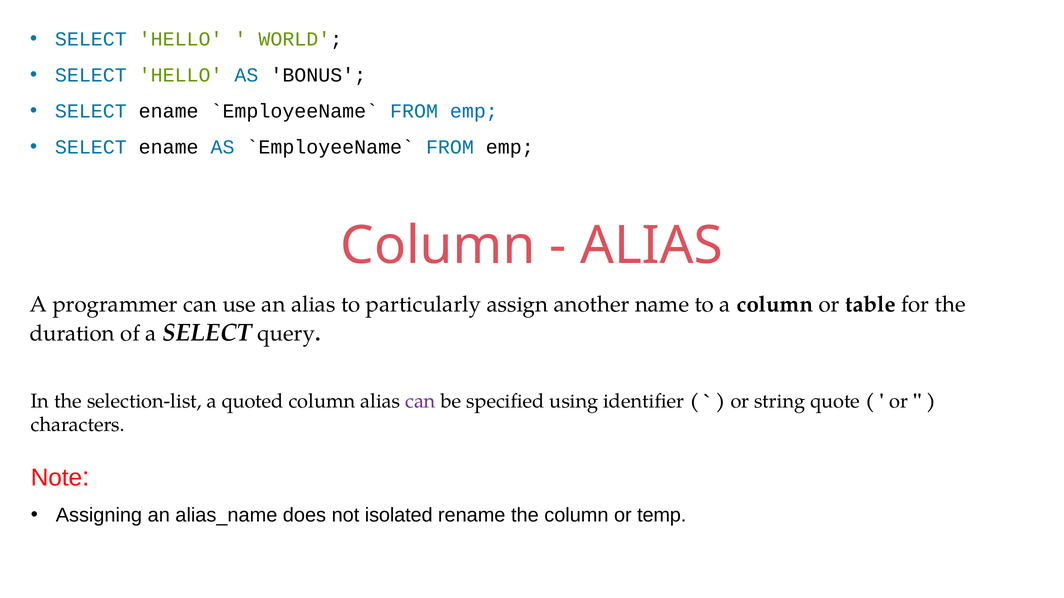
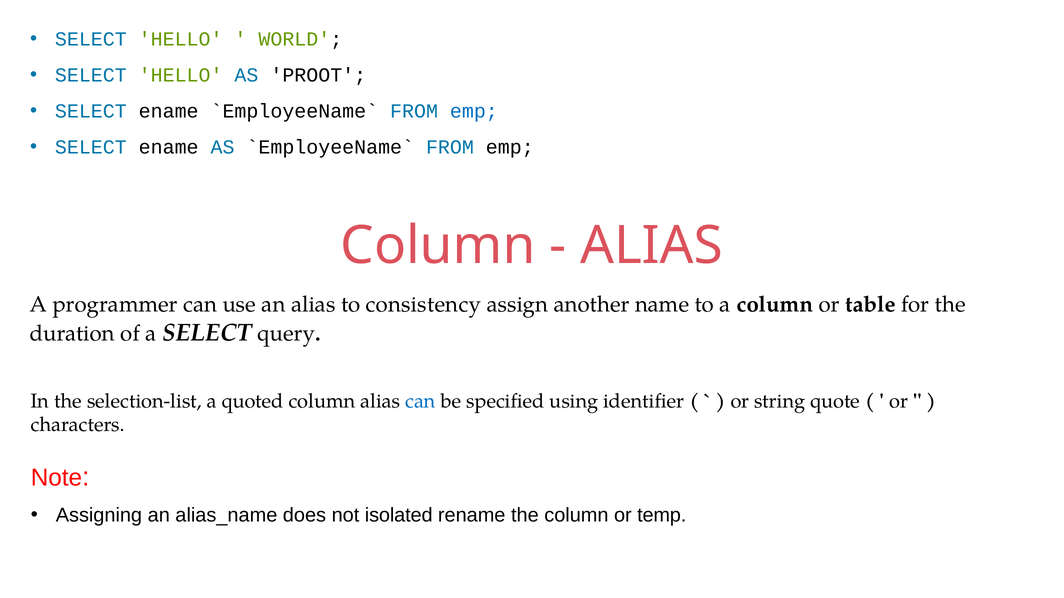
BONUS: BONUS -> PROOT (318, 75)
particularly: particularly -> consistency (423, 305)
can colour: purple -> blue (420, 401)
